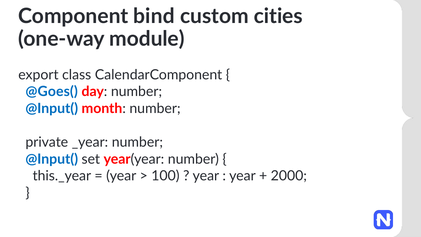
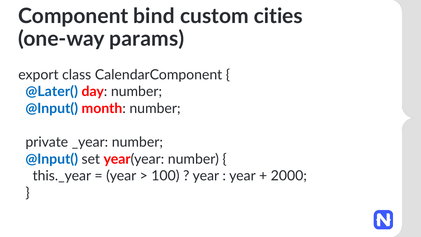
module: module -> params (147, 39)
@Goes(: @Goes( -> @Later( (52, 92)
